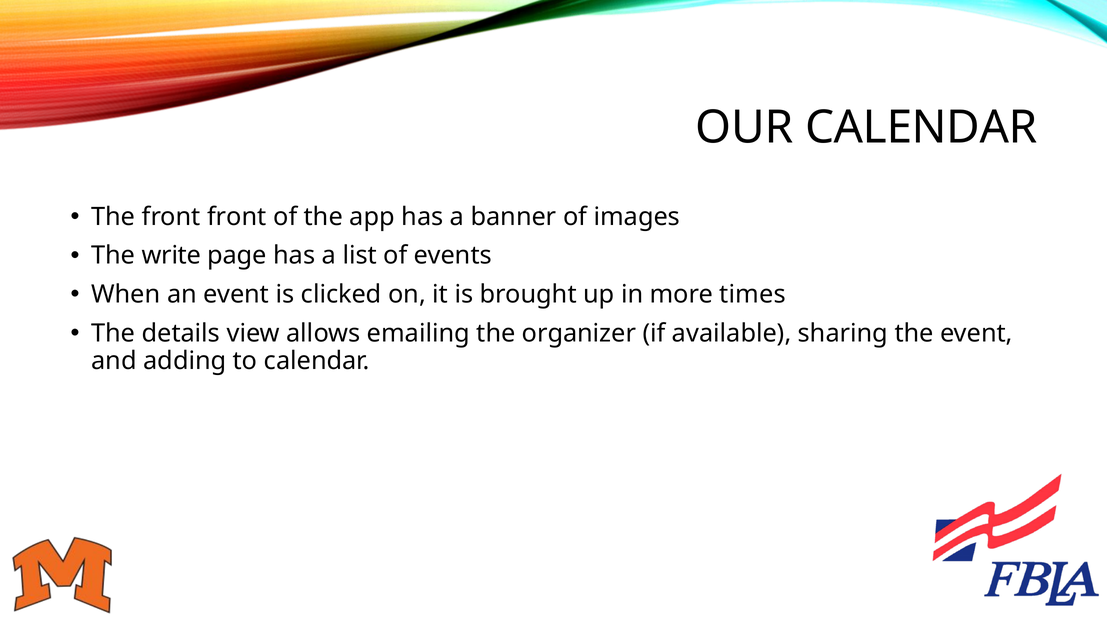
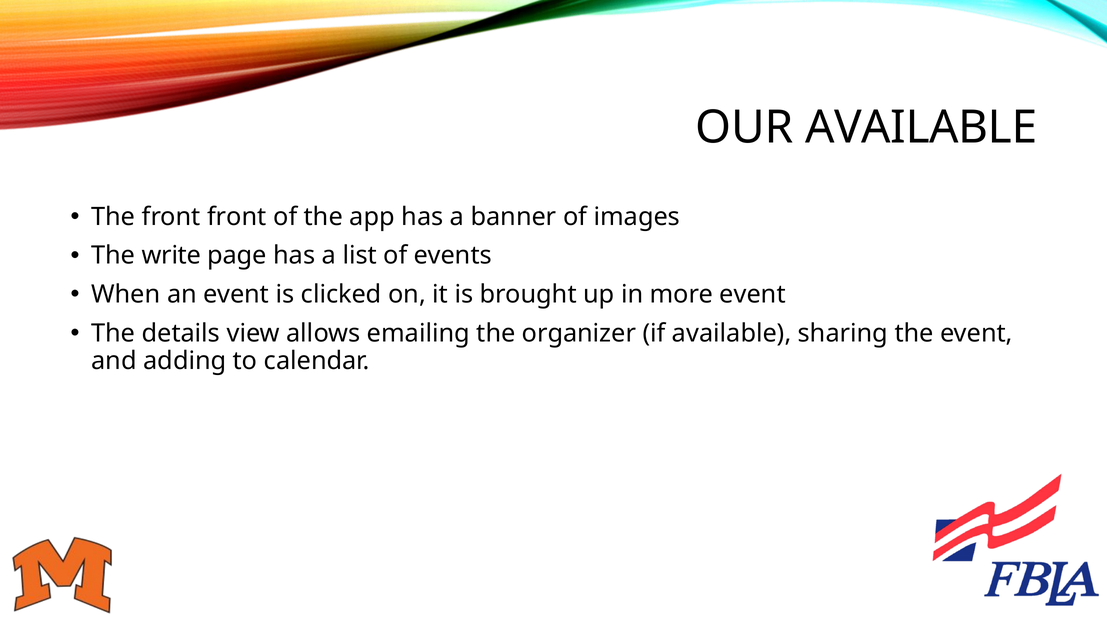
OUR CALENDAR: CALENDAR -> AVAILABLE (921, 128)
more times: times -> event (753, 295)
